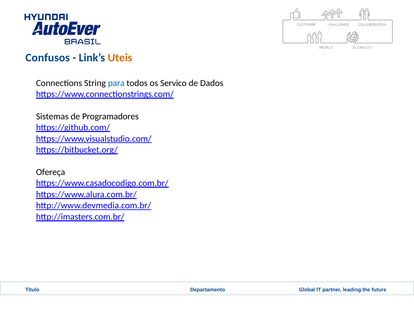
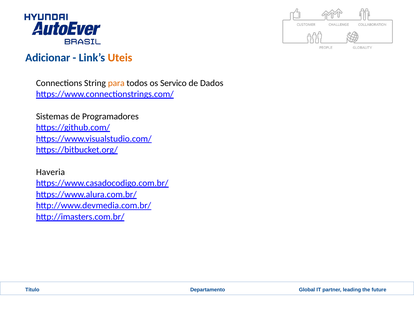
Confusos: Confusos -> Adicionar (48, 58)
para colour: blue -> orange (116, 83)
Ofereça: Ofereça -> Haveria (50, 172)
